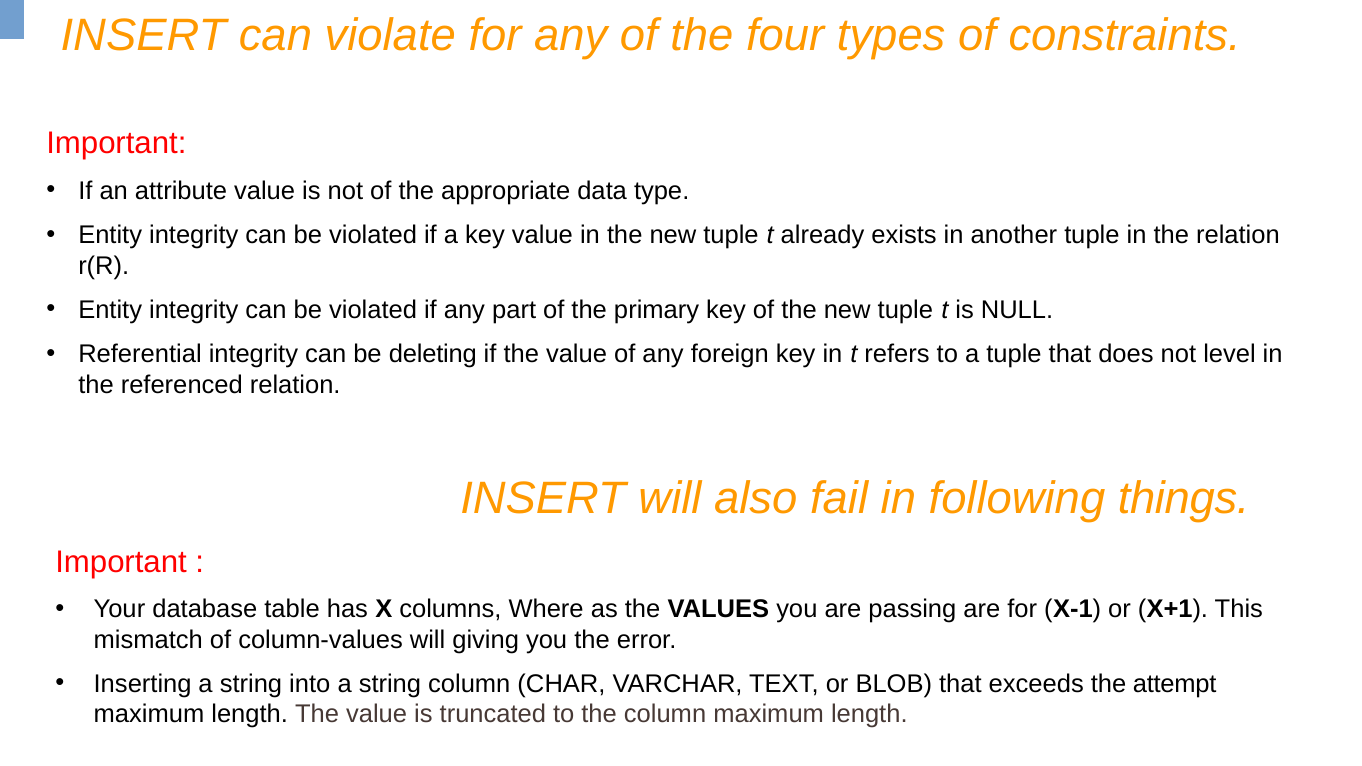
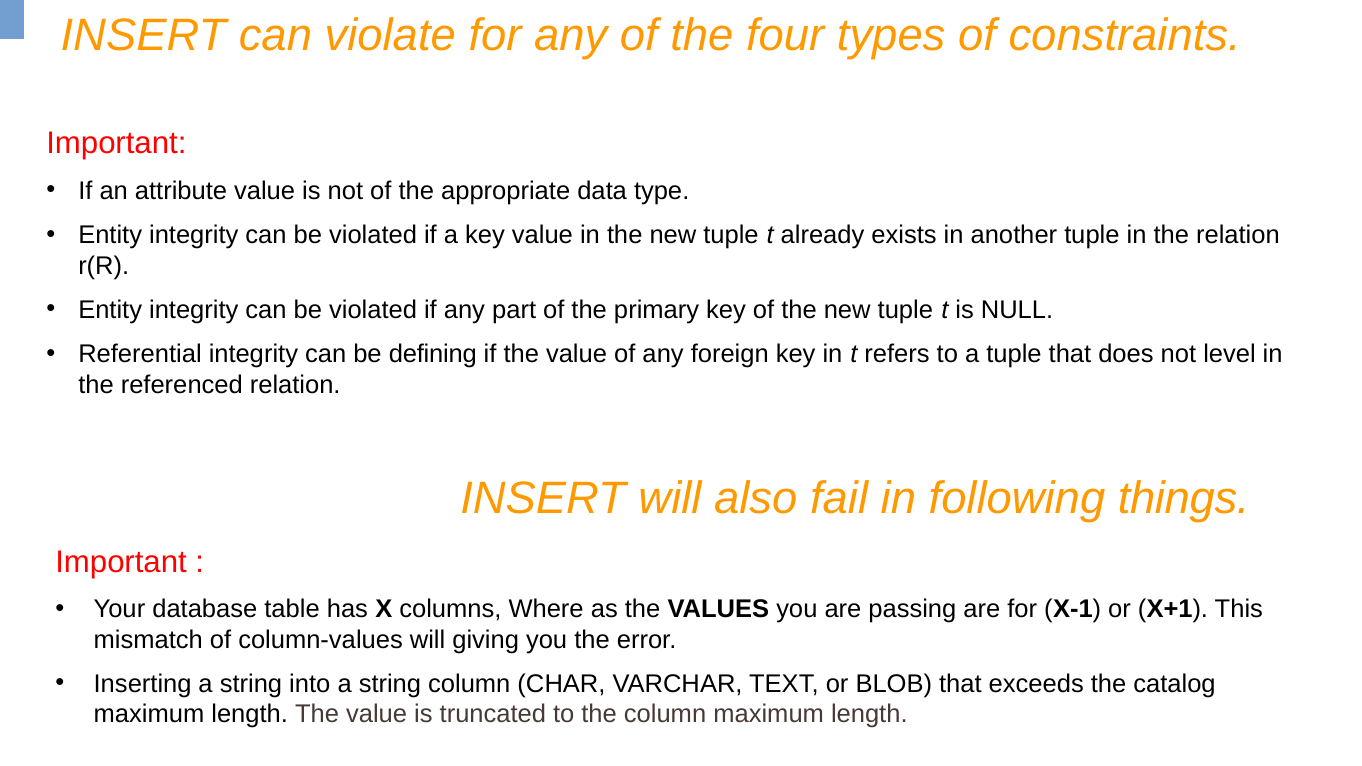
deleting: deleting -> defining (433, 354)
attempt: attempt -> catalog (1175, 684)
